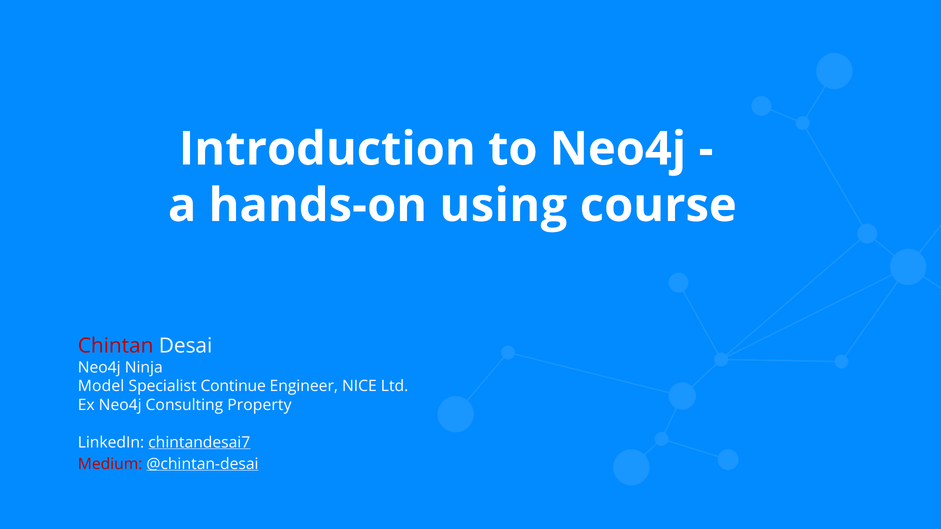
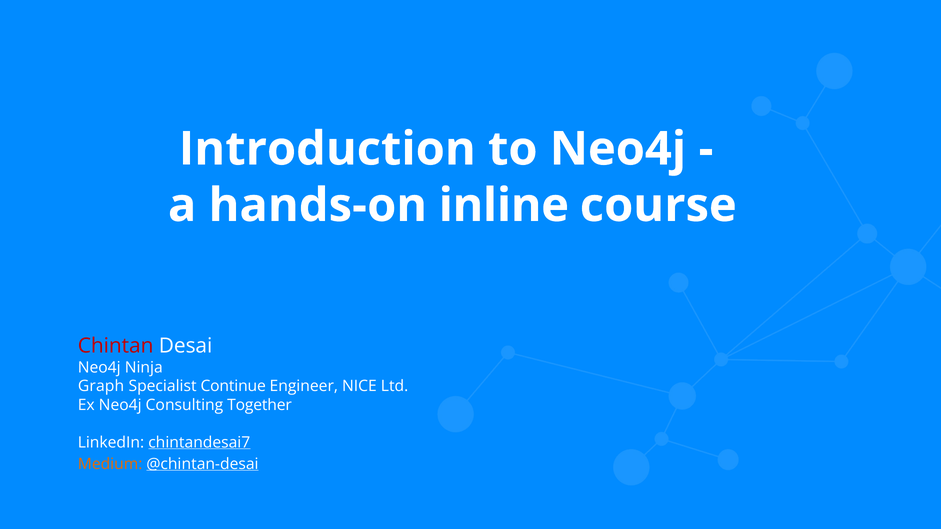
using: using -> inline (504, 206)
Model: Model -> Graph (101, 386)
Property: Property -> Together (260, 405)
Medium colour: red -> orange (110, 464)
